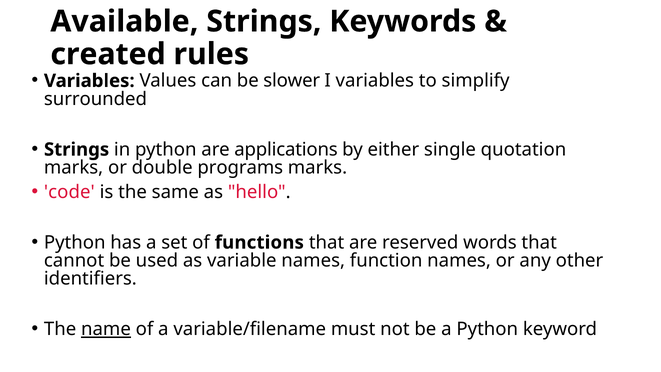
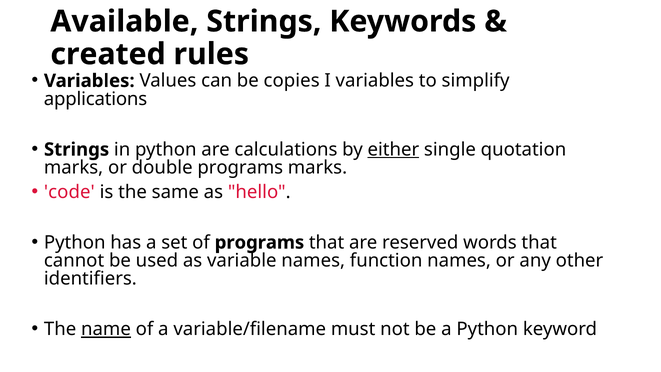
slower: slower -> copies (292, 81)
surrounded: surrounded -> applications (96, 99)
applications: applications -> calculations (286, 149)
either underline: none -> present (393, 149)
of functions: functions -> programs (259, 242)
